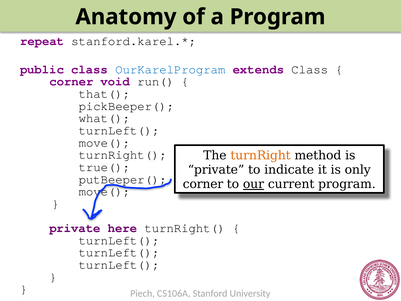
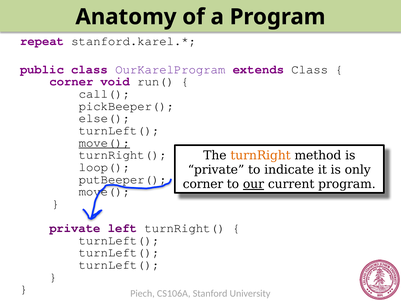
OurKarelProgram colour: blue -> purple (170, 69)
that(: that( -> call( (104, 94)
what(: what( -> else( (104, 118)
move( underline: none -> present (104, 143)
true(: true( -> loop( (104, 167)
here: here -> left (123, 228)
